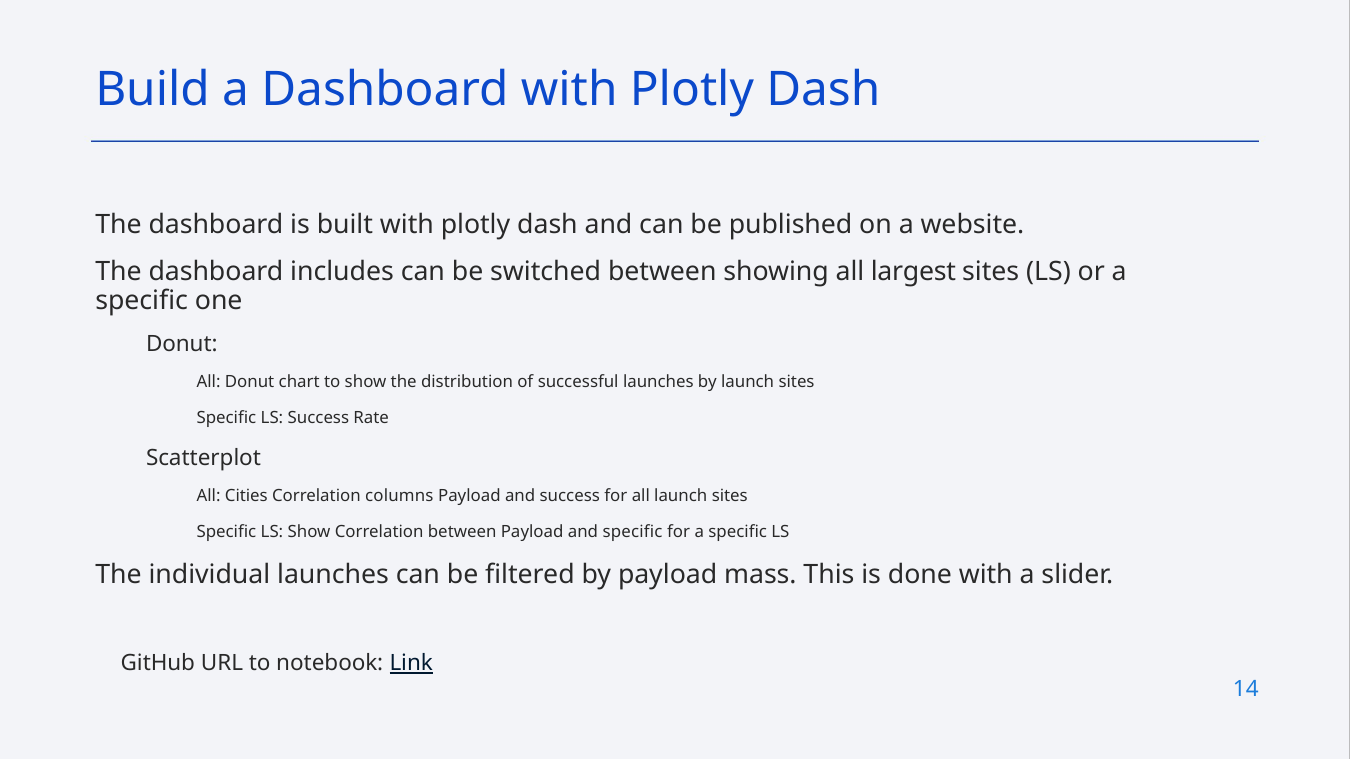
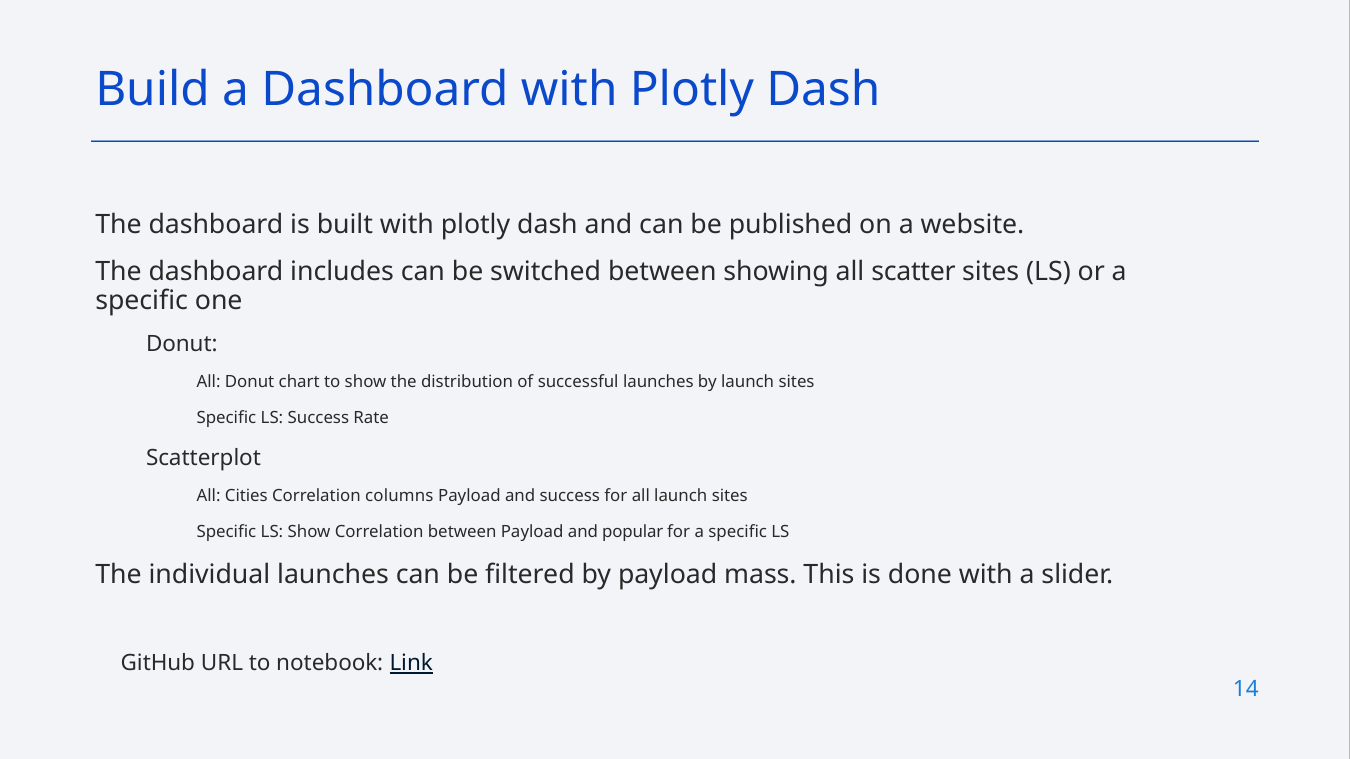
largest: largest -> scatter (913, 272)
and specific: specific -> popular (633, 532)
